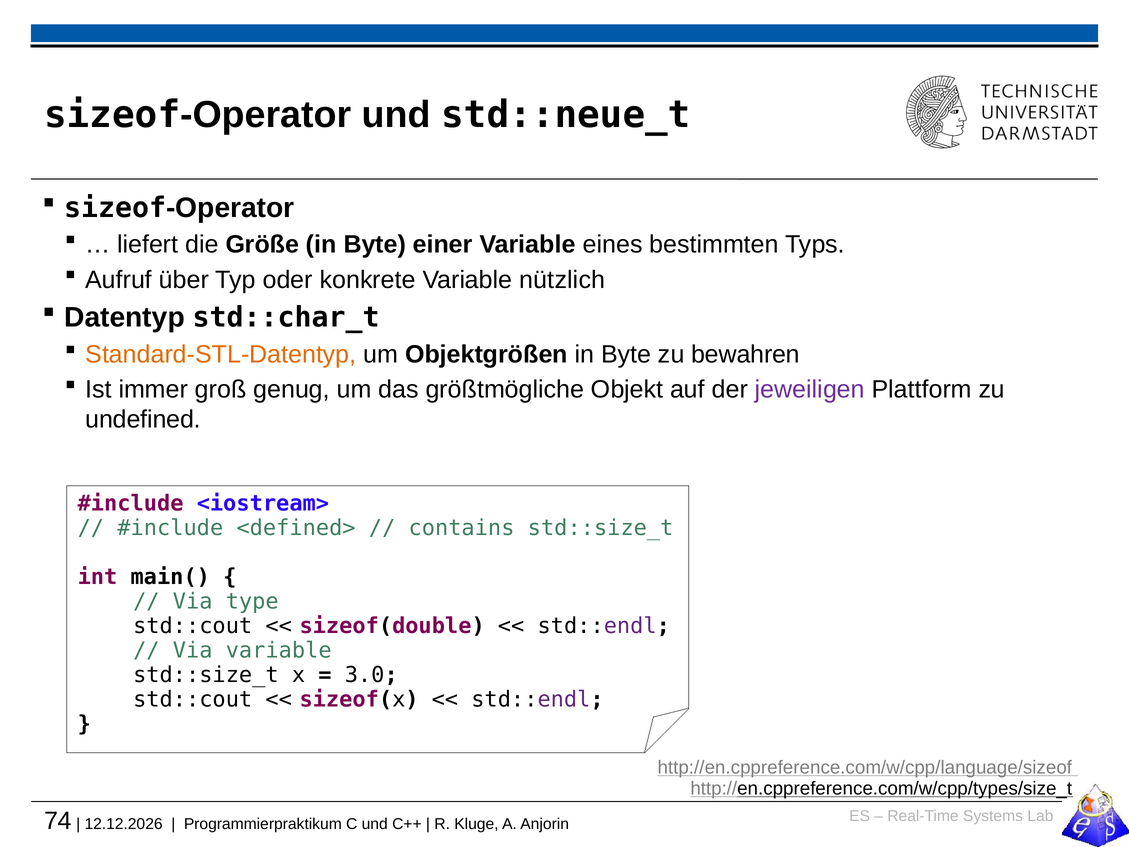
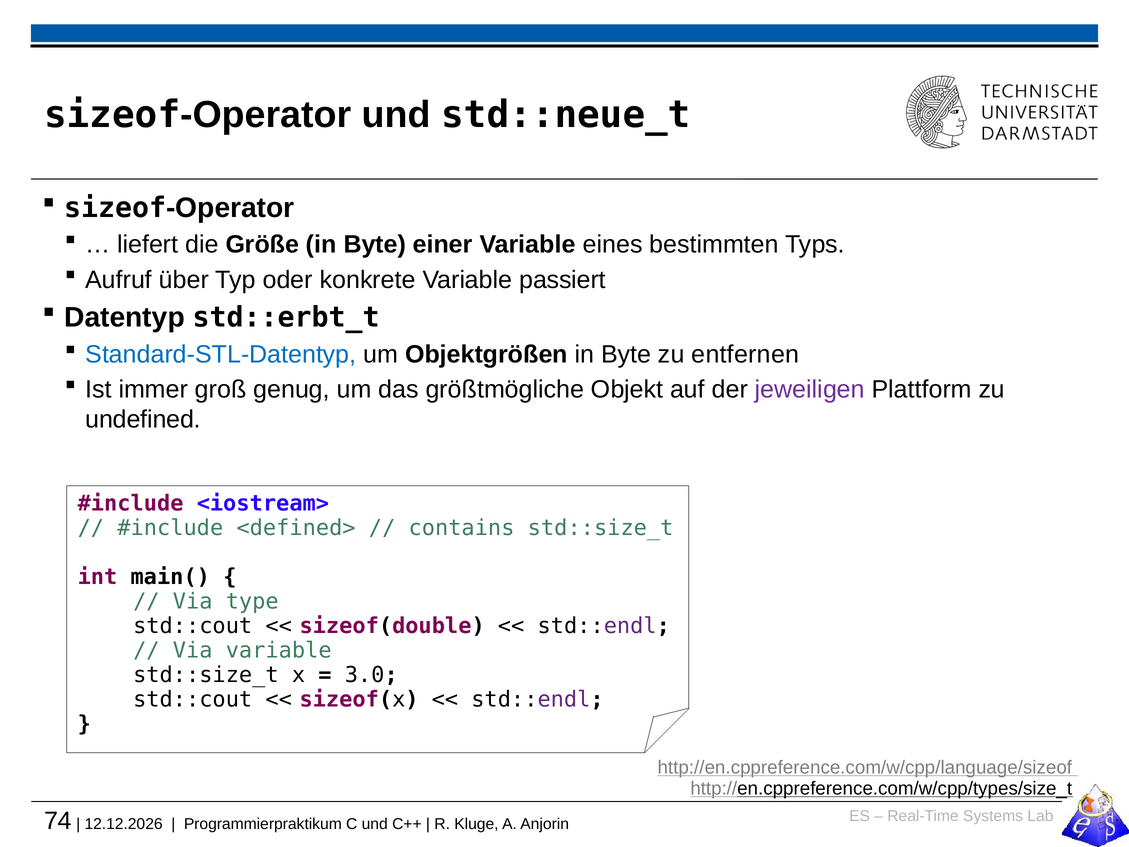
nützlich: nützlich -> passiert (562, 280)
std::char_t: std::char_t -> std::erbt_t (286, 318)
Standard-STL-Datentyp colour: orange -> blue (221, 354)
bewahren: bewahren -> entfernen (745, 354)
